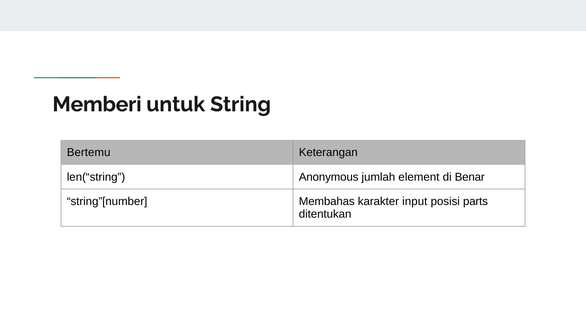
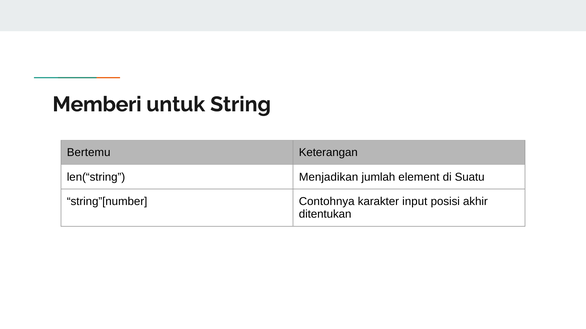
Anonymous: Anonymous -> Menjadikan (329, 177)
Benar: Benar -> Suatu (470, 177)
Membahas: Membahas -> Contohnya (327, 202)
parts: parts -> akhir (475, 202)
